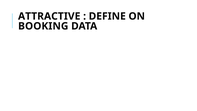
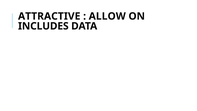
DEFINE: DEFINE -> ALLOW (107, 16)
BOOKING: BOOKING -> INCLUDES (43, 26)
